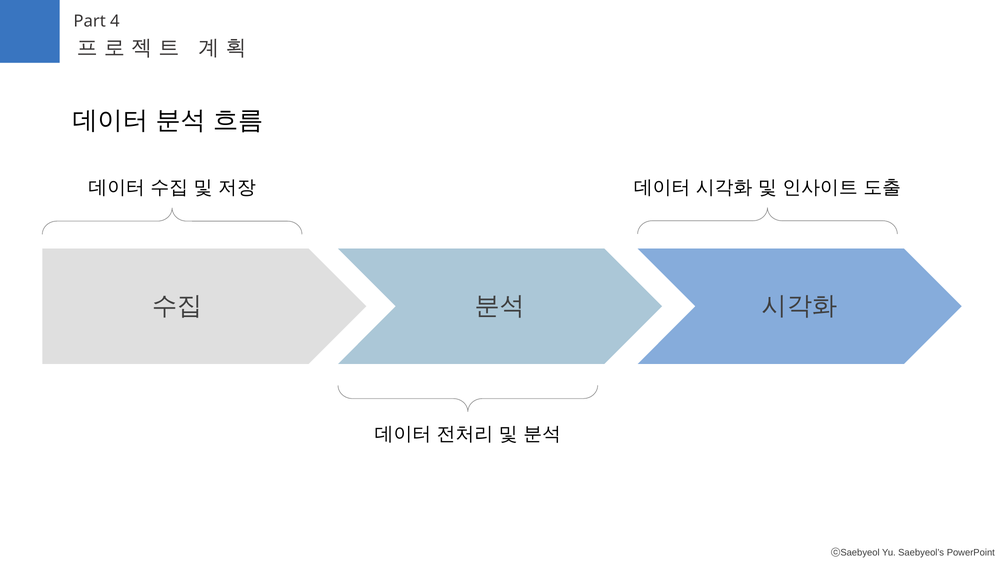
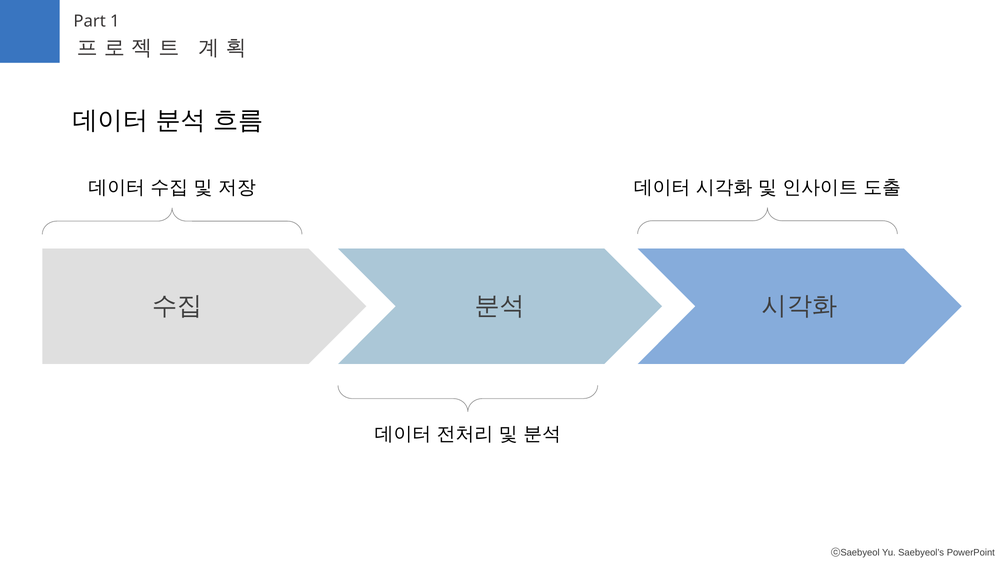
4: 4 -> 1 (115, 21)
